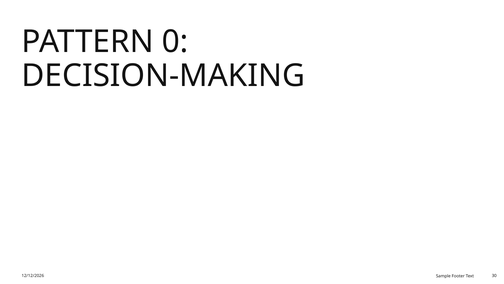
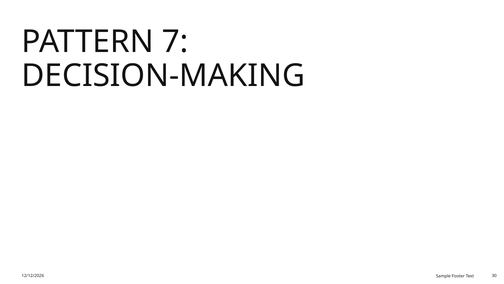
0: 0 -> 7 (175, 42)
